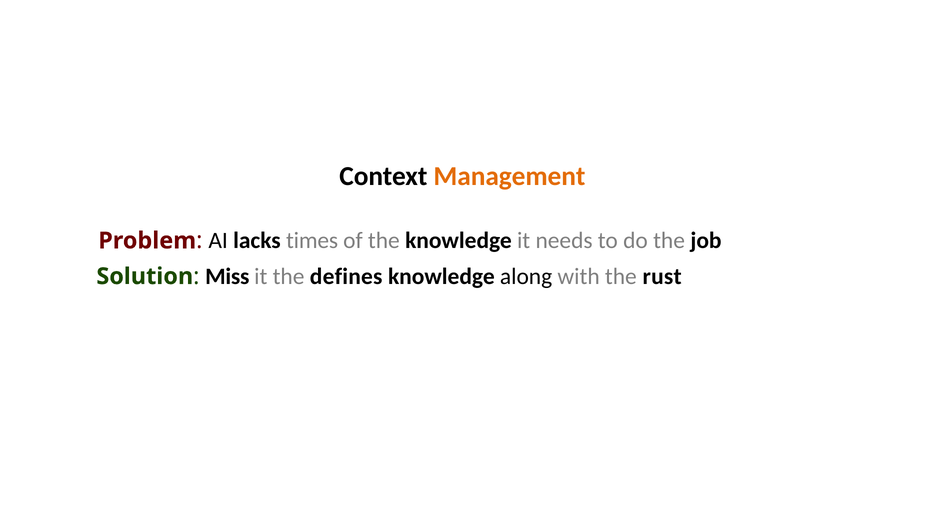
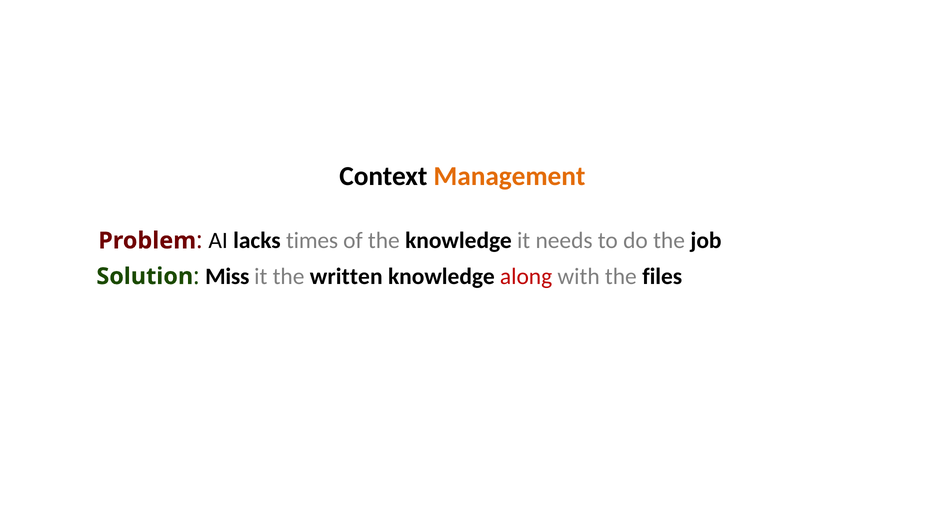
defines: defines -> written (346, 277)
along colour: black -> red (526, 277)
rust: rust -> files (662, 277)
